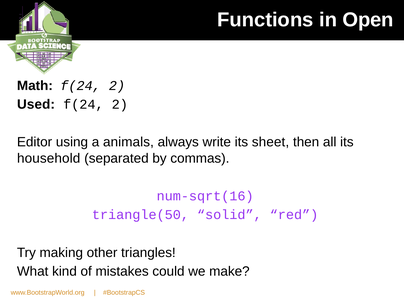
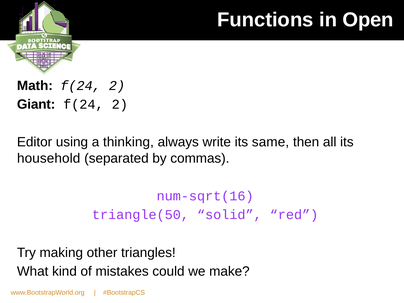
Used: Used -> Giant (36, 104)
animals: animals -> thinking (128, 142)
sheet: sheet -> same (271, 142)
